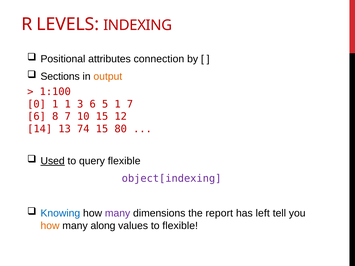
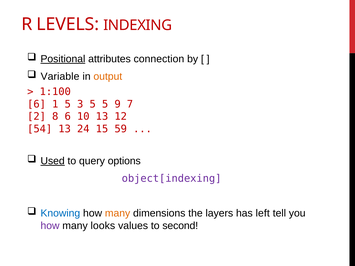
Positional underline: none -> present (63, 59)
Sections: Sections -> Variable (60, 76)
0: 0 -> 6 (37, 104)
1 1: 1 -> 5 (68, 104)
3 6: 6 -> 5 (93, 104)
5 1: 1 -> 9 (118, 104)
6: 6 -> 2 (37, 117)
8 7: 7 -> 6 (68, 117)
10 15: 15 -> 13 (102, 117)
14: 14 -> 54 (40, 129)
74: 74 -> 24 (83, 129)
80: 80 -> 59 (121, 129)
query flexible: flexible -> options (124, 161)
many colour: purple -> orange (118, 213)
report: report -> layers (219, 213)
how colour: orange -> purple (50, 226)
along: along -> looks (103, 226)
to flexible: flexible -> second (180, 226)
